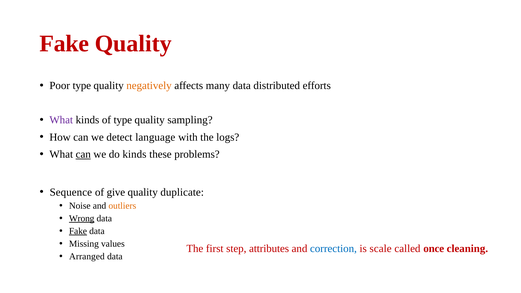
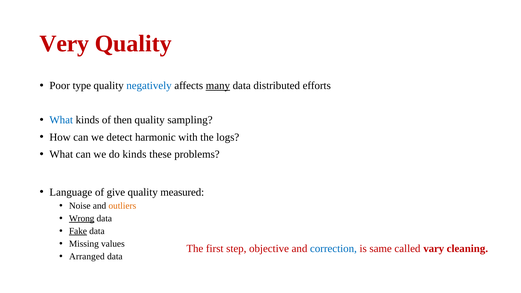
Fake: Fake -> Very (64, 44)
negatively colour: orange -> blue (149, 86)
many underline: none -> present (218, 86)
What colour: purple -> blue (61, 120)
of type: type -> then (123, 120)
language: language -> harmonic (155, 137)
can underline: present -> none (83, 154)
Sequence: Sequence -> Language (71, 192)
duplicate: duplicate -> measured (182, 192)
attributes: attributes -> objective (269, 249)
scale: scale -> same (381, 249)
once: once -> vary (434, 249)
